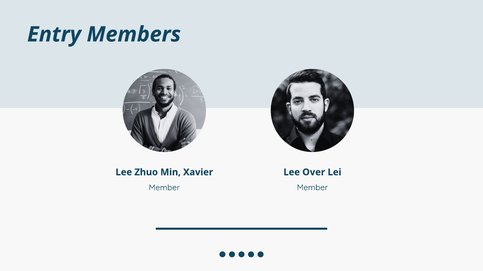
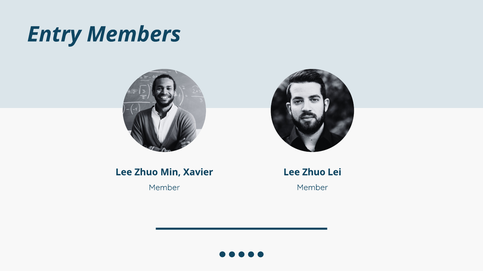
Over: Over -> Zhuo (314, 173)
